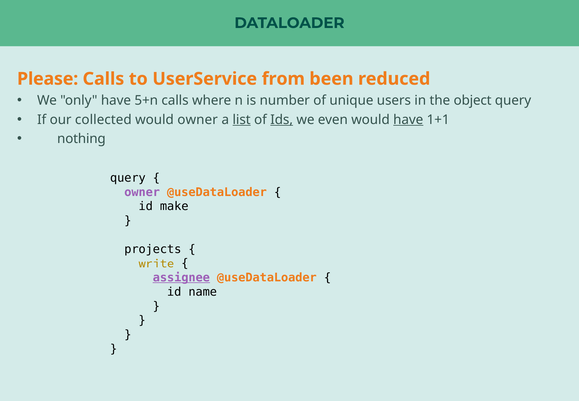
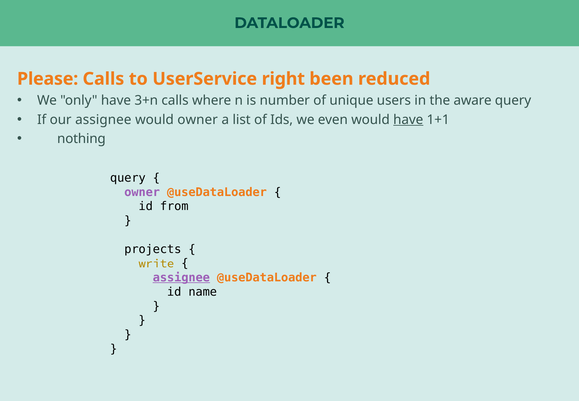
from: from -> right (283, 79)
5+n: 5+n -> 3+n (146, 100)
object: object -> aware (473, 100)
our collected: collected -> assignee (103, 120)
list underline: present -> none (242, 120)
Ids underline: present -> none (282, 120)
make: make -> from (174, 206)
